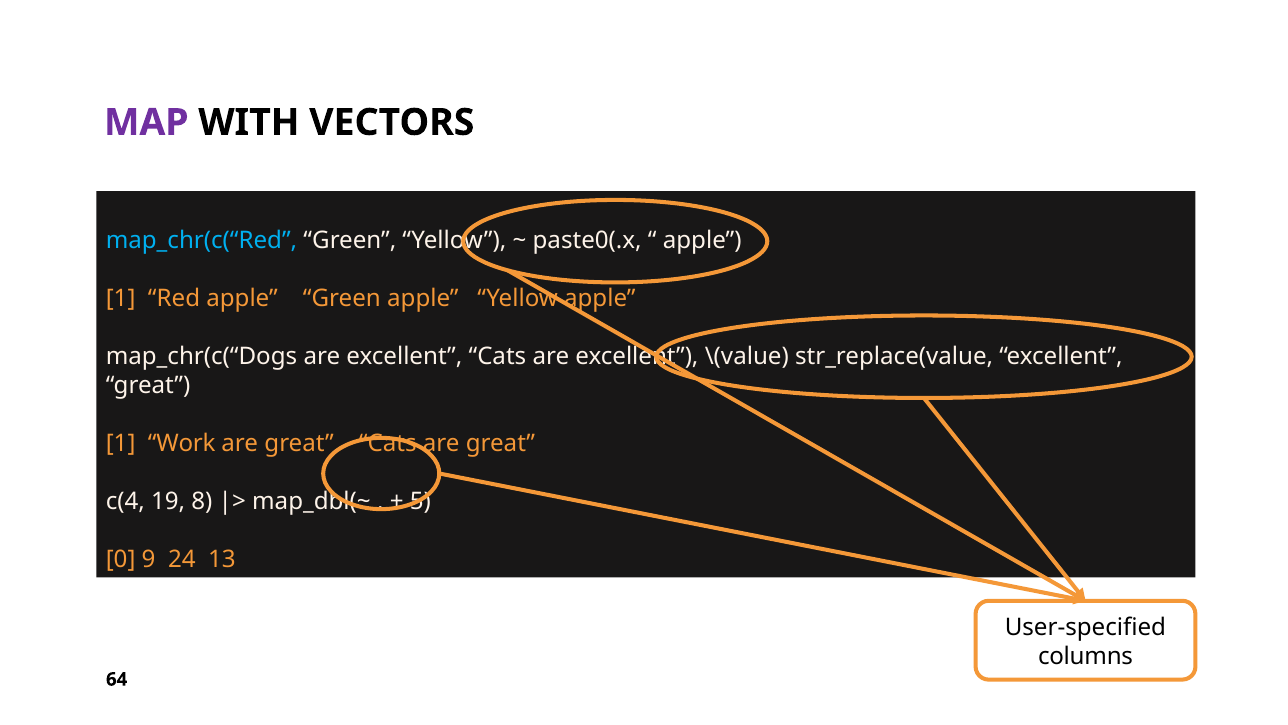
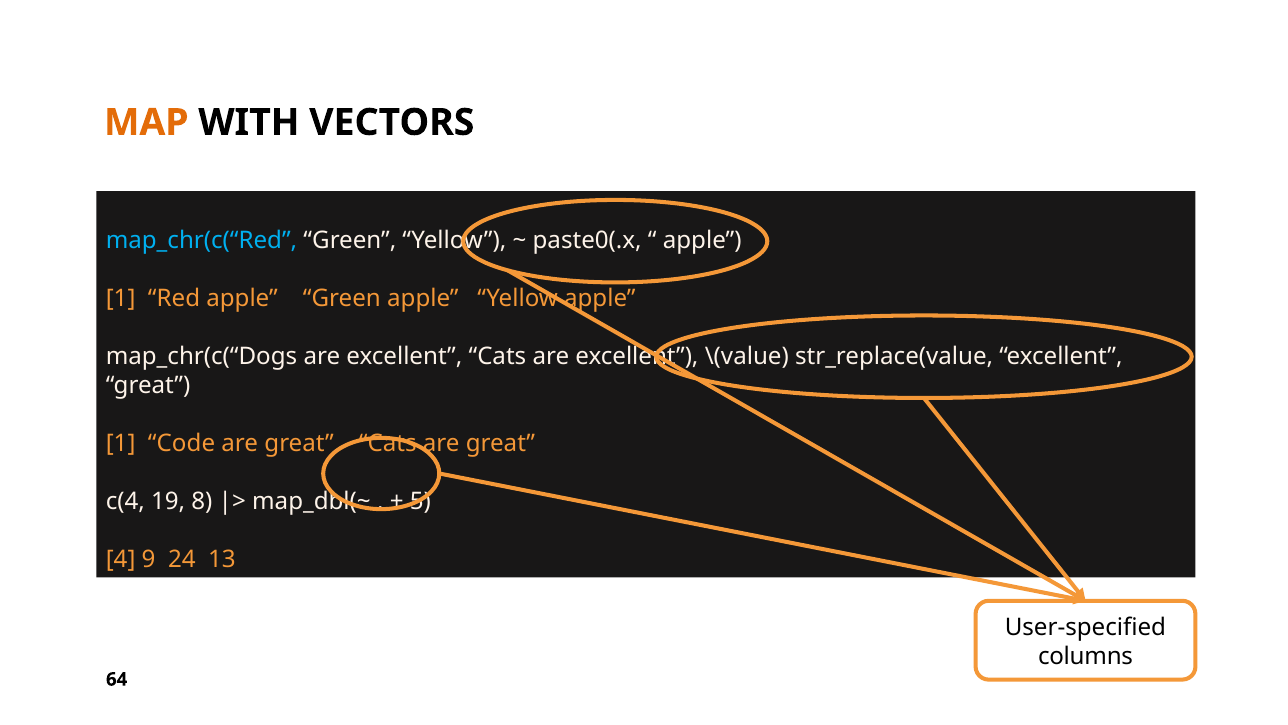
MAP colour: purple -> orange (146, 122)
Work: Work -> Code (182, 444)
0: 0 -> 4 (121, 560)
